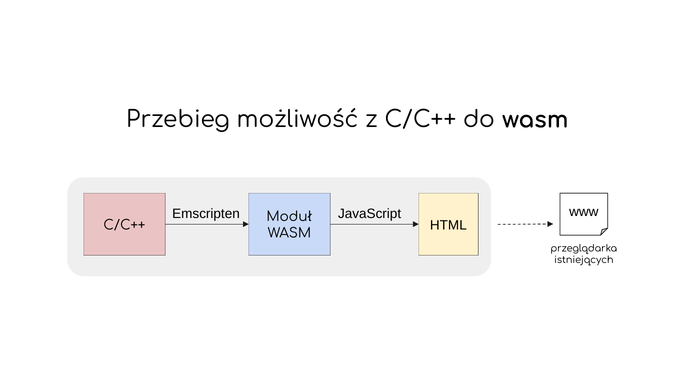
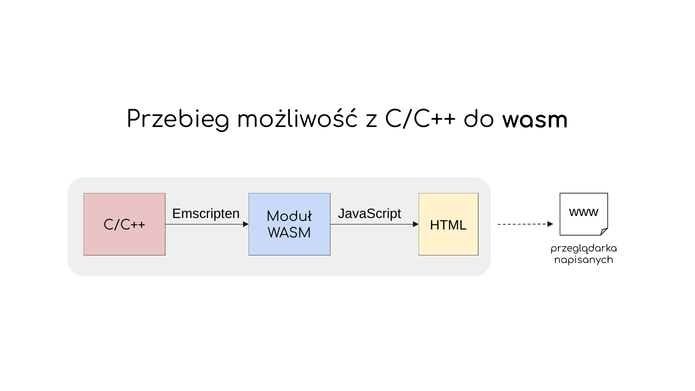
istniejących: istniejących -> napisanych (584, 260)
